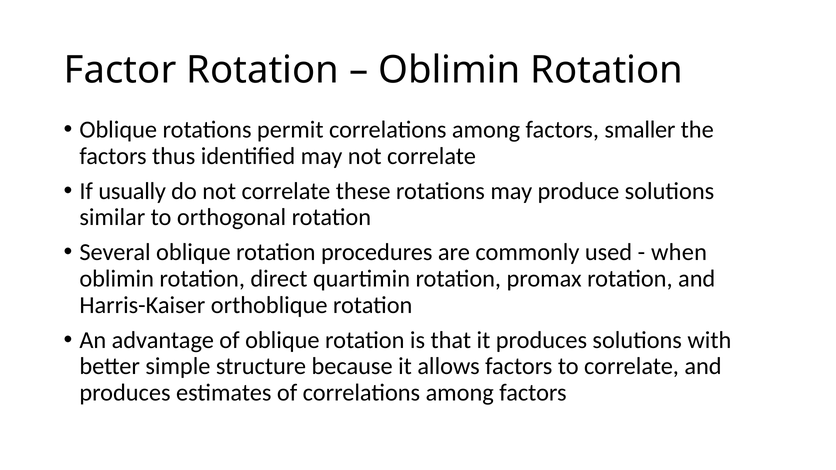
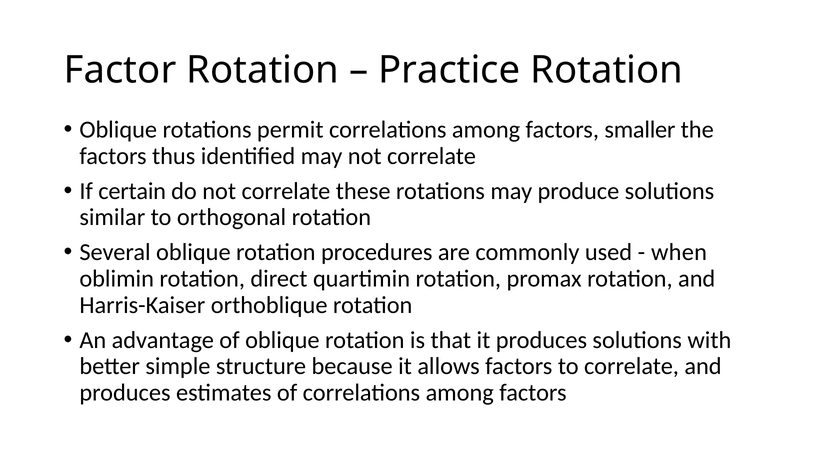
Oblimin: Oblimin -> Practice (449, 70)
usually: usually -> certain (132, 191)
